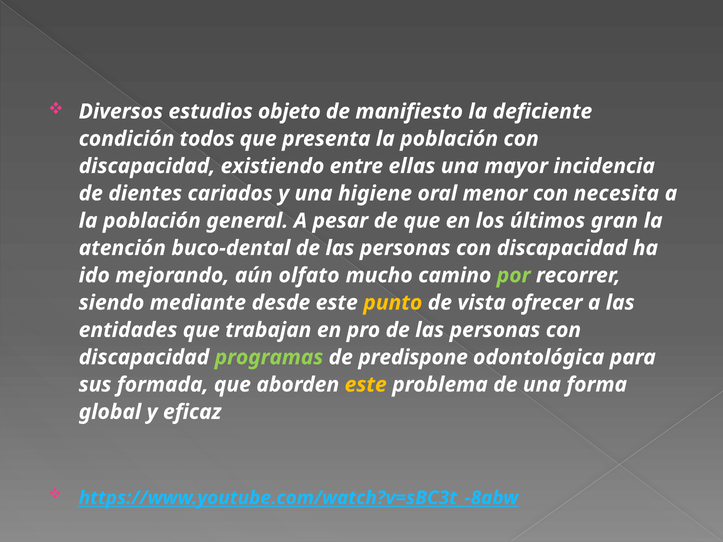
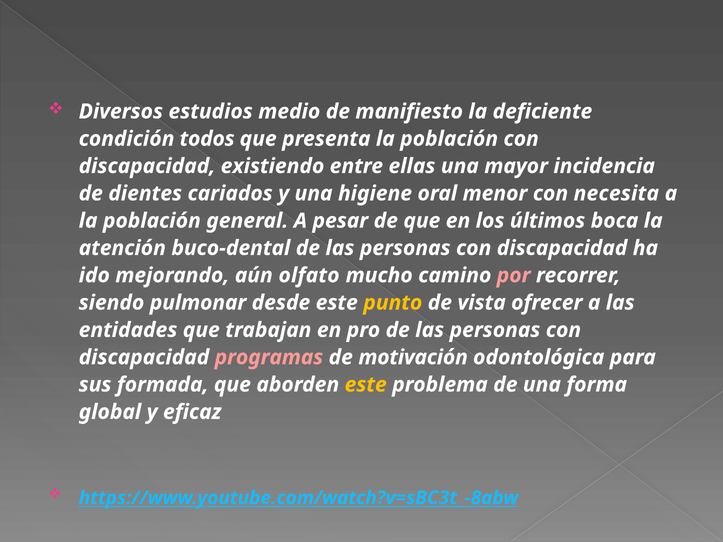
objeto: objeto -> medio (289, 112)
gran: gran -> boca (615, 221)
por colour: light green -> pink (514, 275)
mediante: mediante -> pulmonar (198, 303)
programas colour: light green -> pink (269, 357)
predispone: predispone -> motivación (413, 357)
